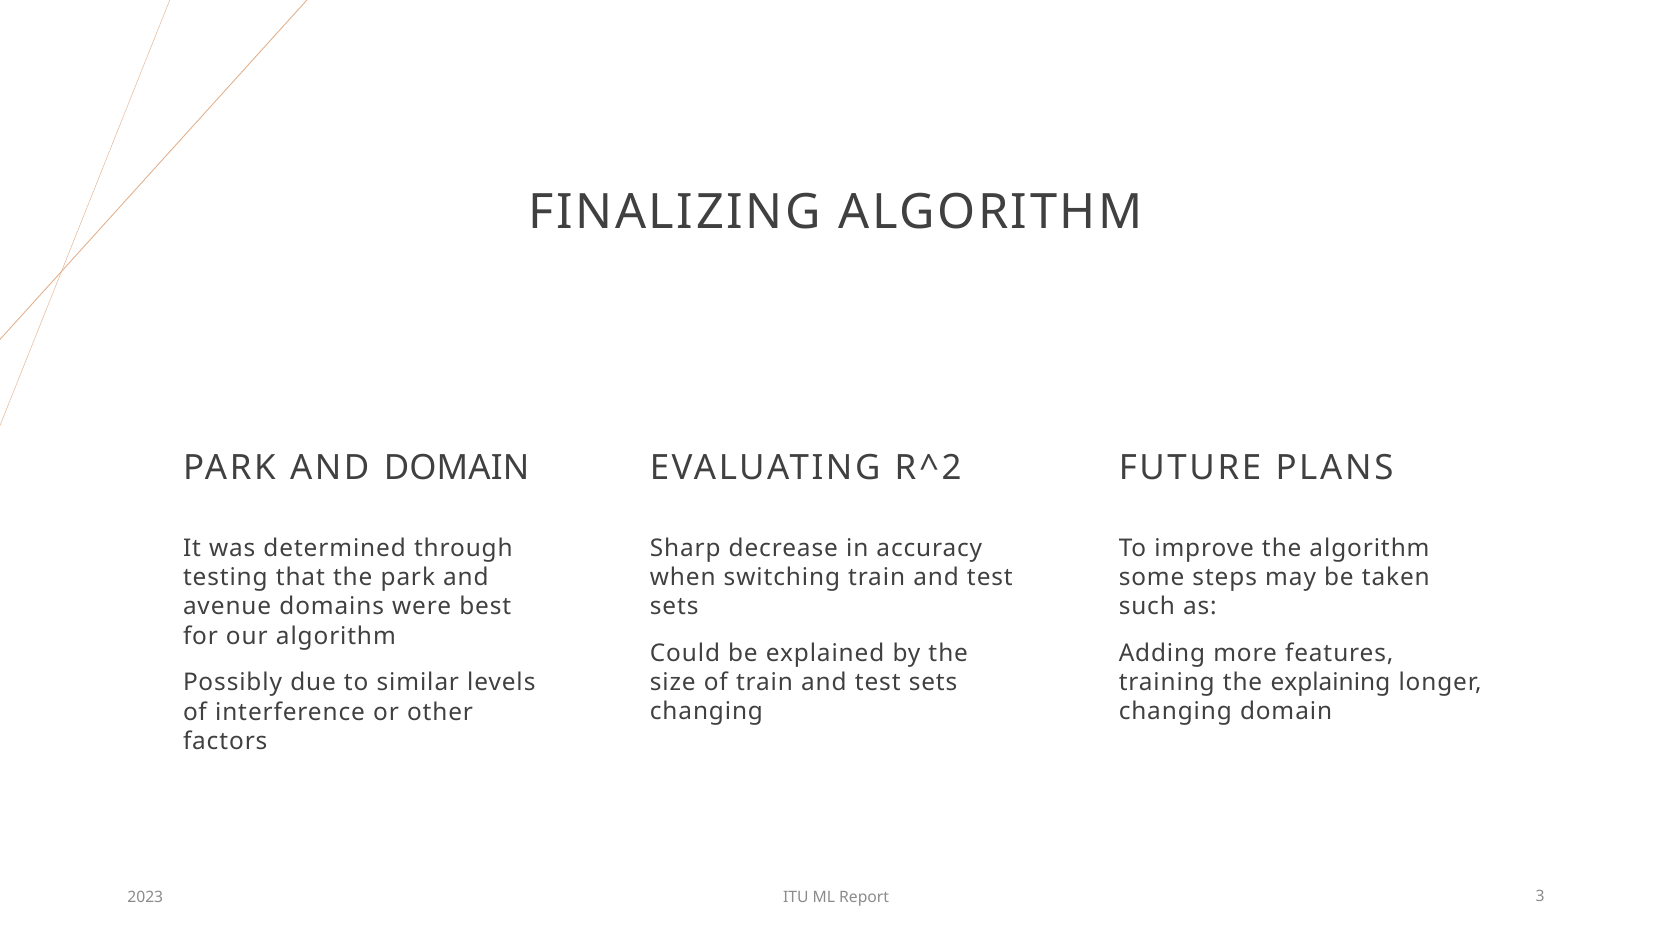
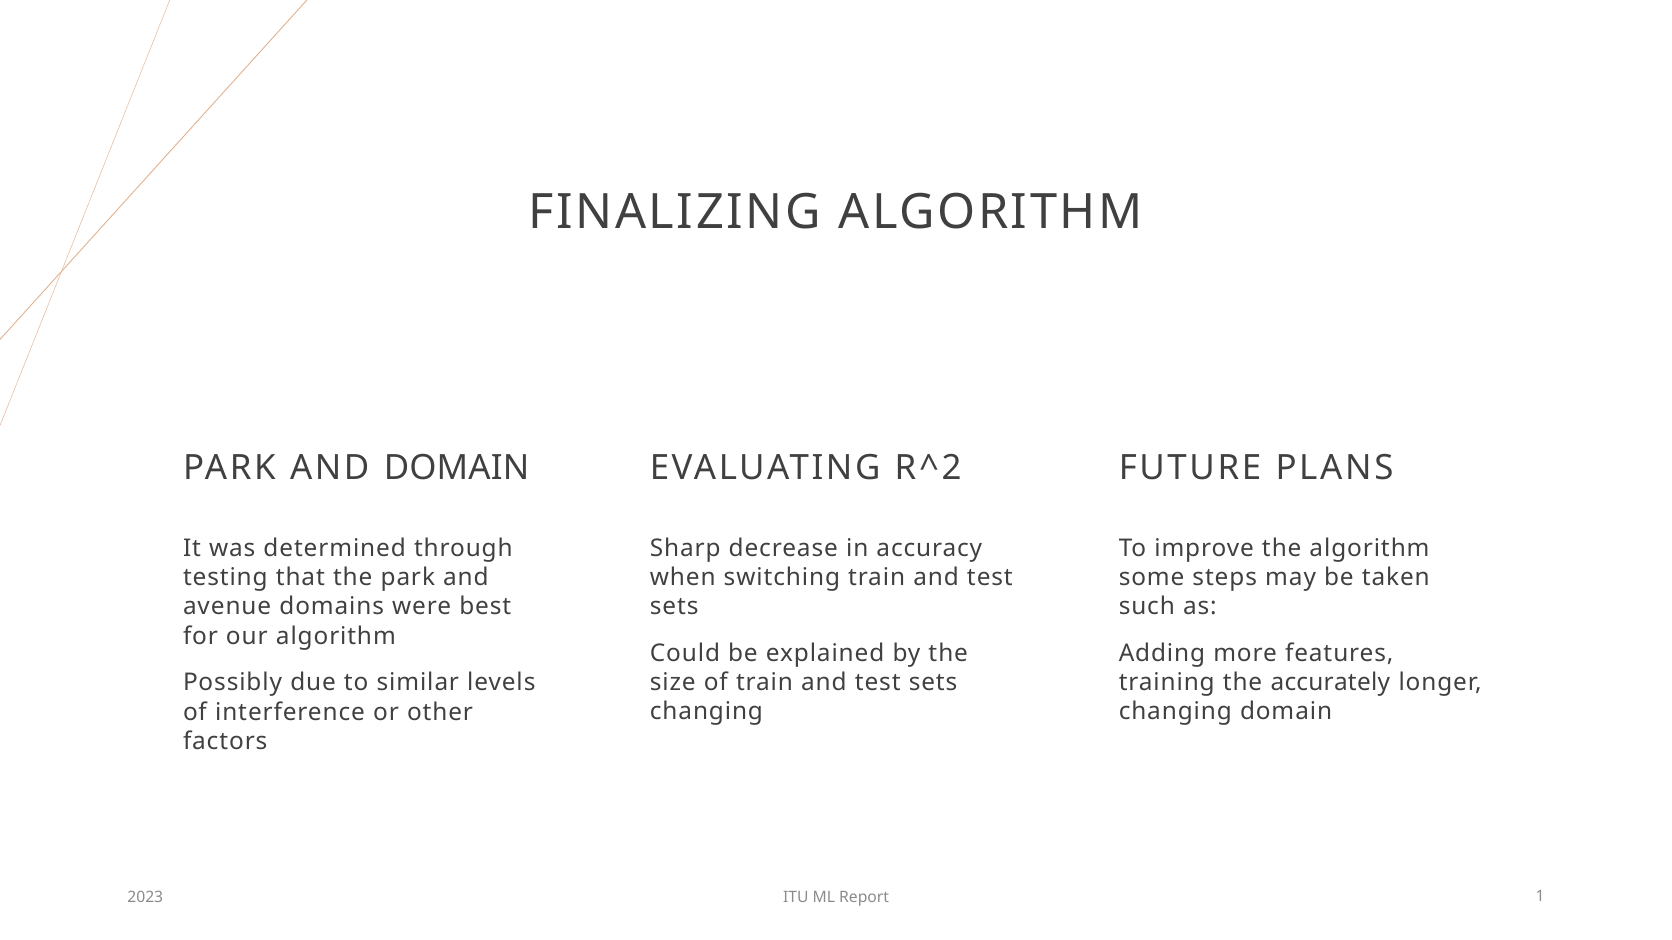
explaining: explaining -> accurately (1330, 683)
3: 3 -> 1 (1540, 897)
